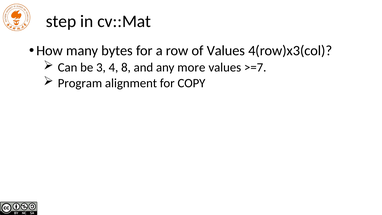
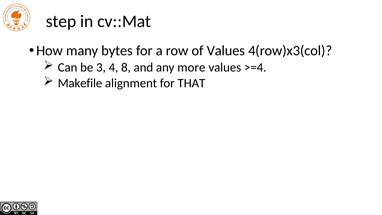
>=7: >=7 -> >=4 (255, 67)
Program: Program -> Makefile (80, 83)
COPY: COPY -> THAT (191, 83)
